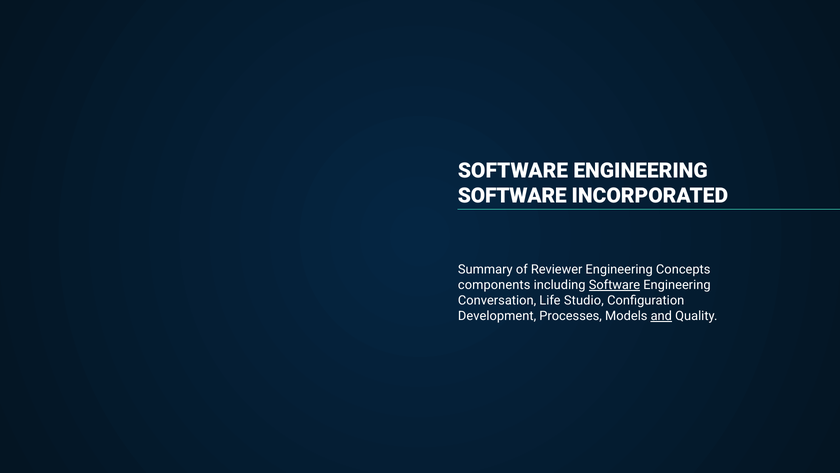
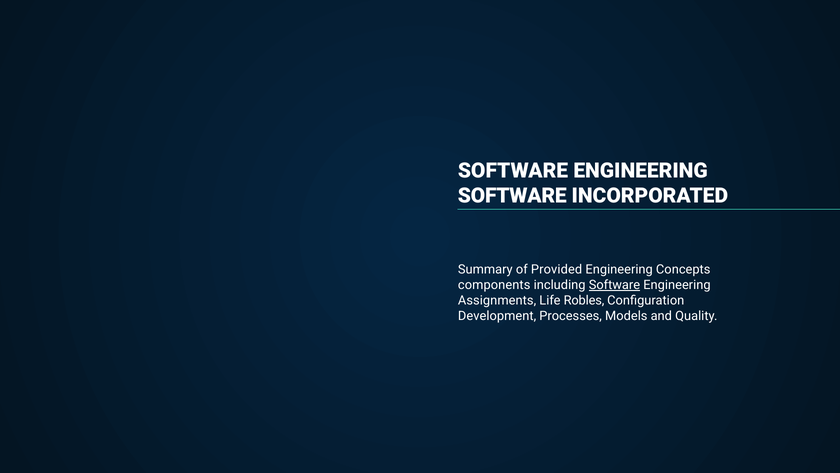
Reviewer: Reviewer -> Provided (557, 269)
Conversation: Conversation -> Assignments (497, 300)
Studio: Studio -> Robles (584, 300)
and underline: present -> none (661, 316)
